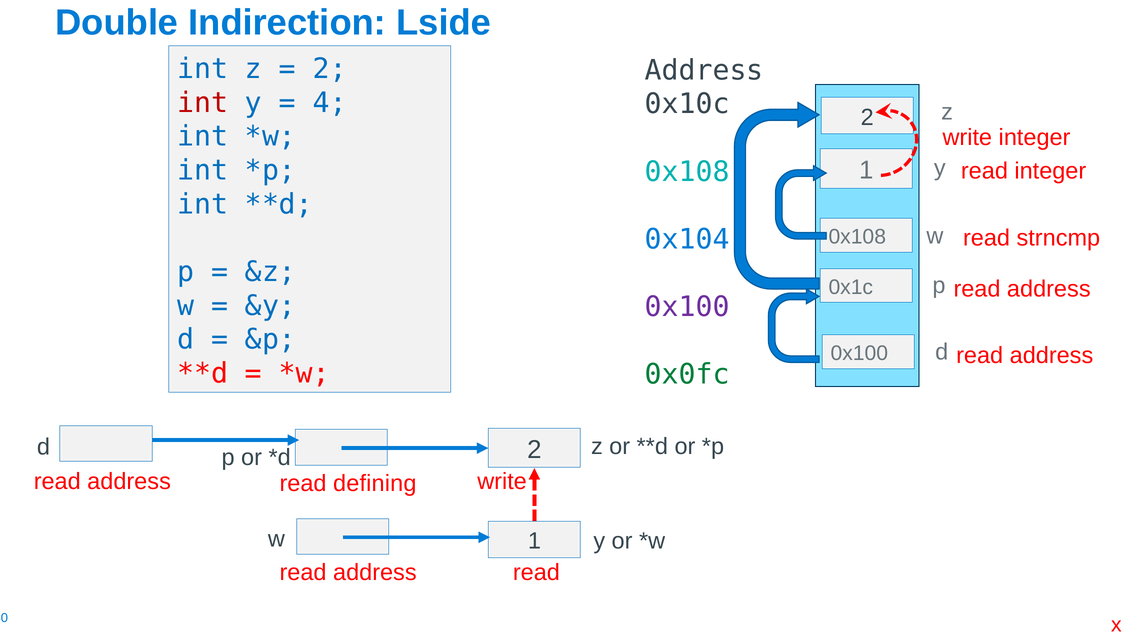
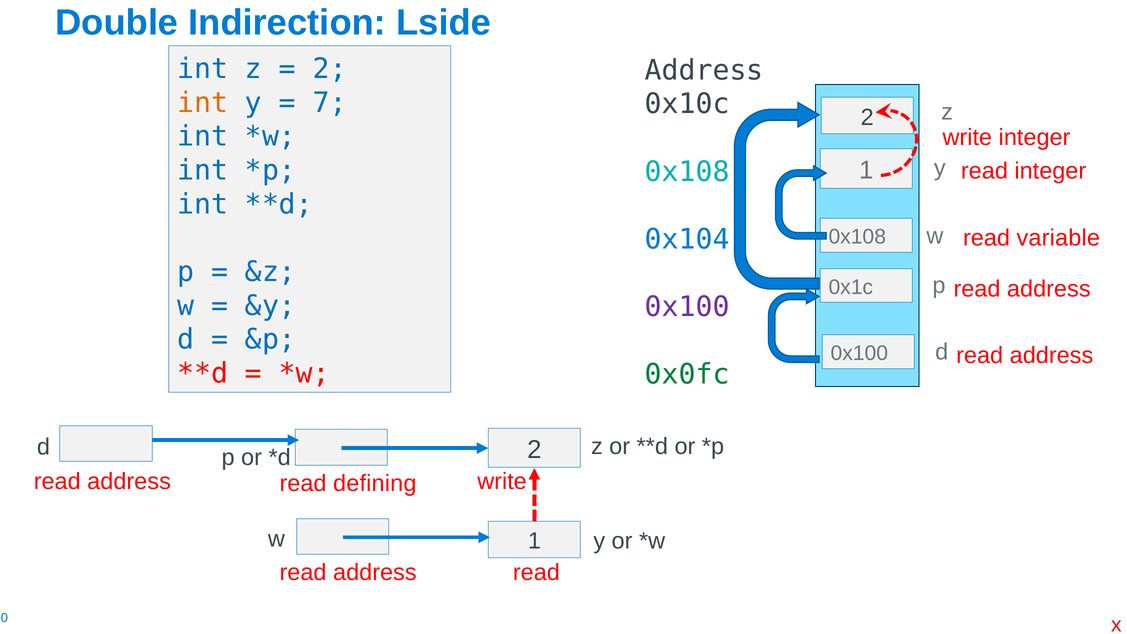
int colour: red -> orange (203, 103)
4: 4 -> 7 (330, 103)
strncmp: strncmp -> variable (1058, 238)
